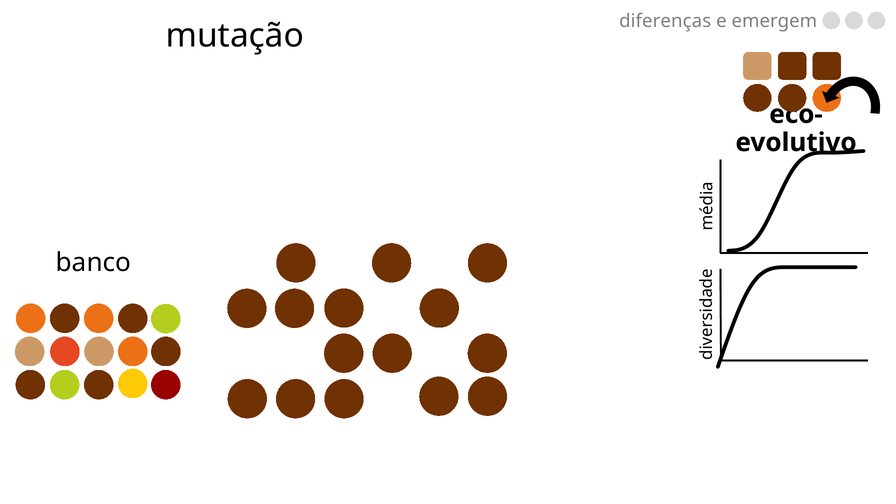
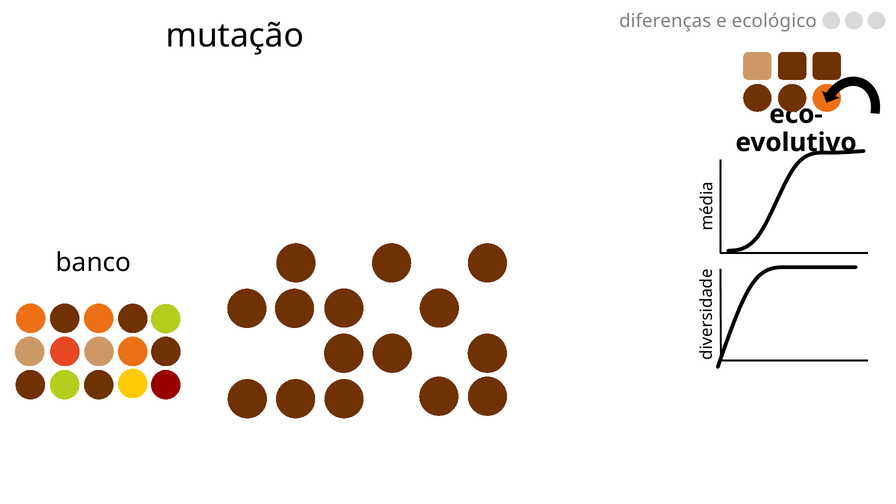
emergem: emergem -> ecológico (774, 21)
